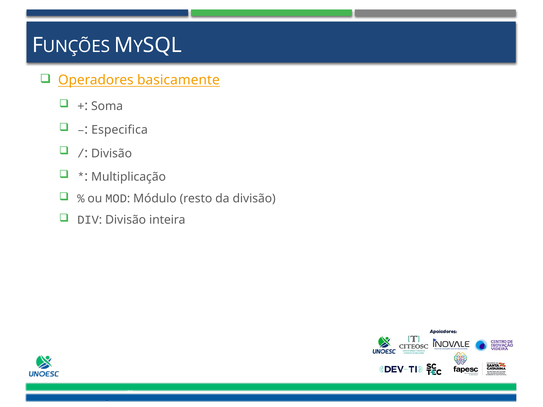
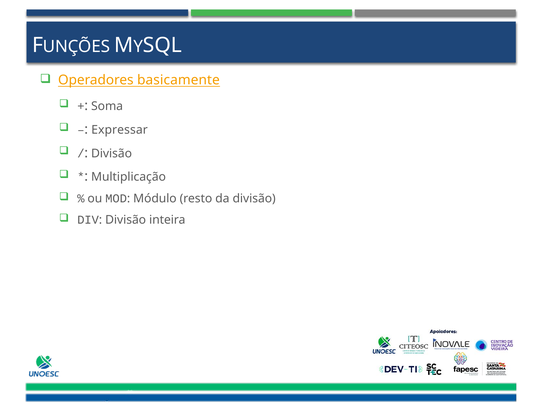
Especifica: Especifica -> Expressar (120, 130)
